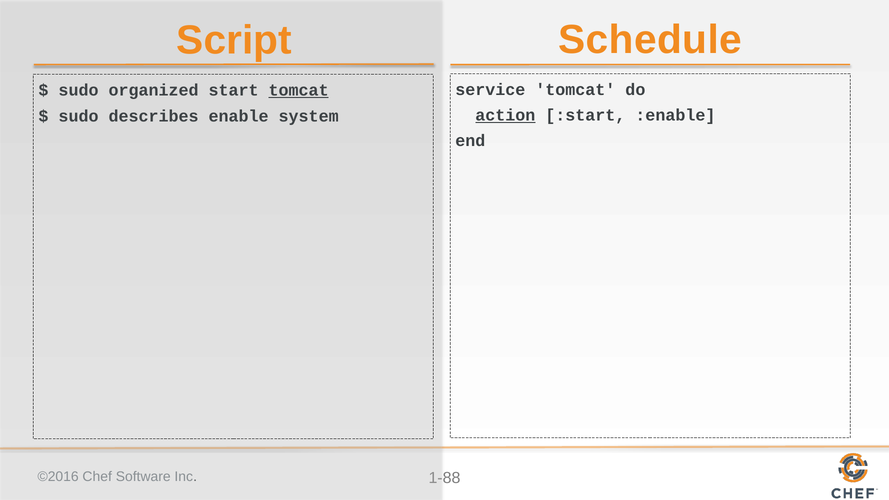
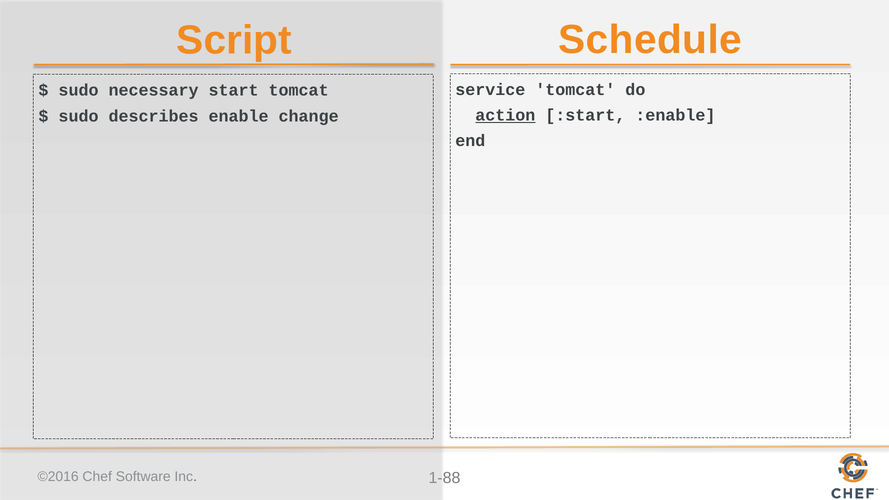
organized: organized -> necessary (154, 90)
tomcat underline: present -> none (299, 90)
system: system -> change (309, 116)
